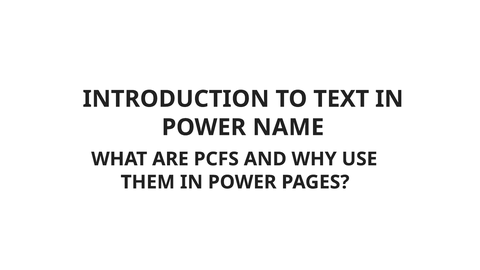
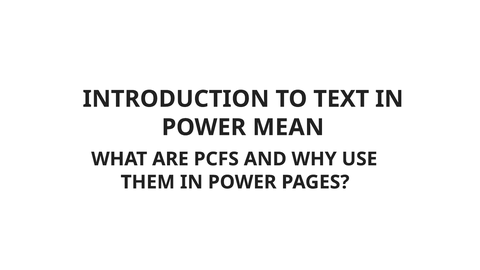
NAME: NAME -> MEAN (288, 127)
